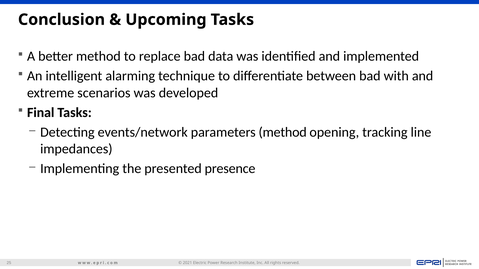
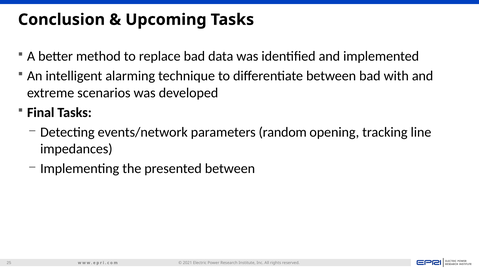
parameters method: method -> random (283, 132)
presented presence: presence -> between (230, 169)
